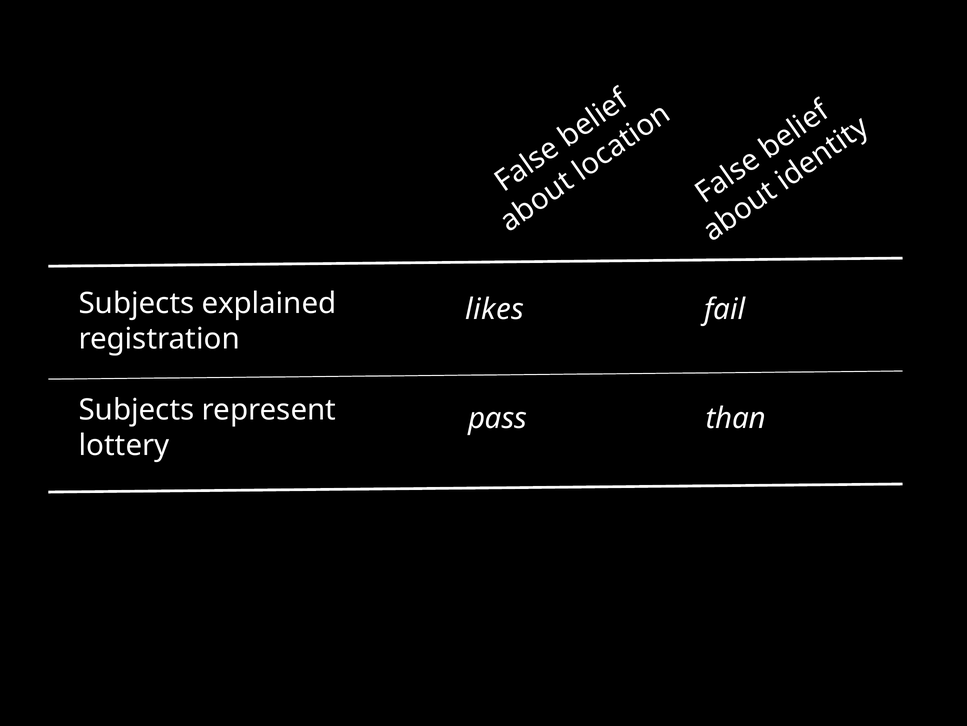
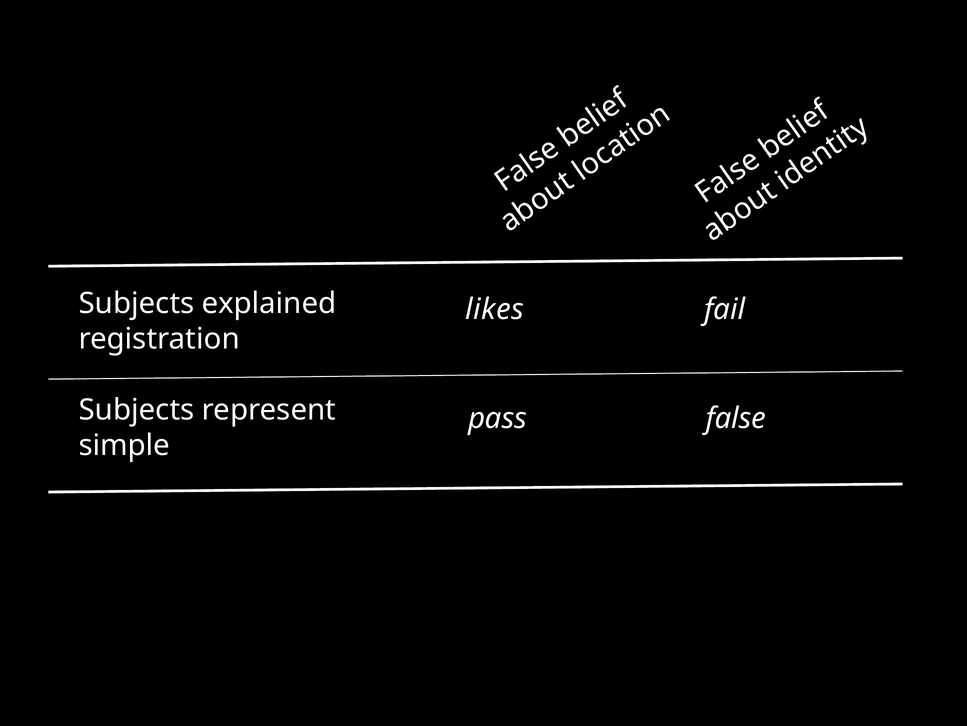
than: than -> false (736, 418)
lottery: lottery -> simple (124, 445)
